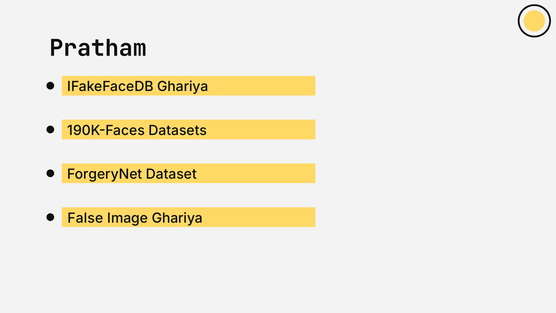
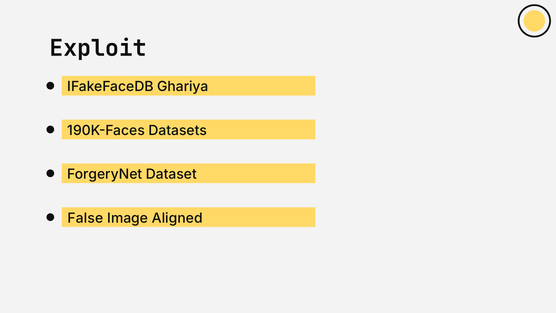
Pratham: Pratham -> Exploit (98, 48)
Image Ghariya: Ghariya -> Aligned (177, 218)
